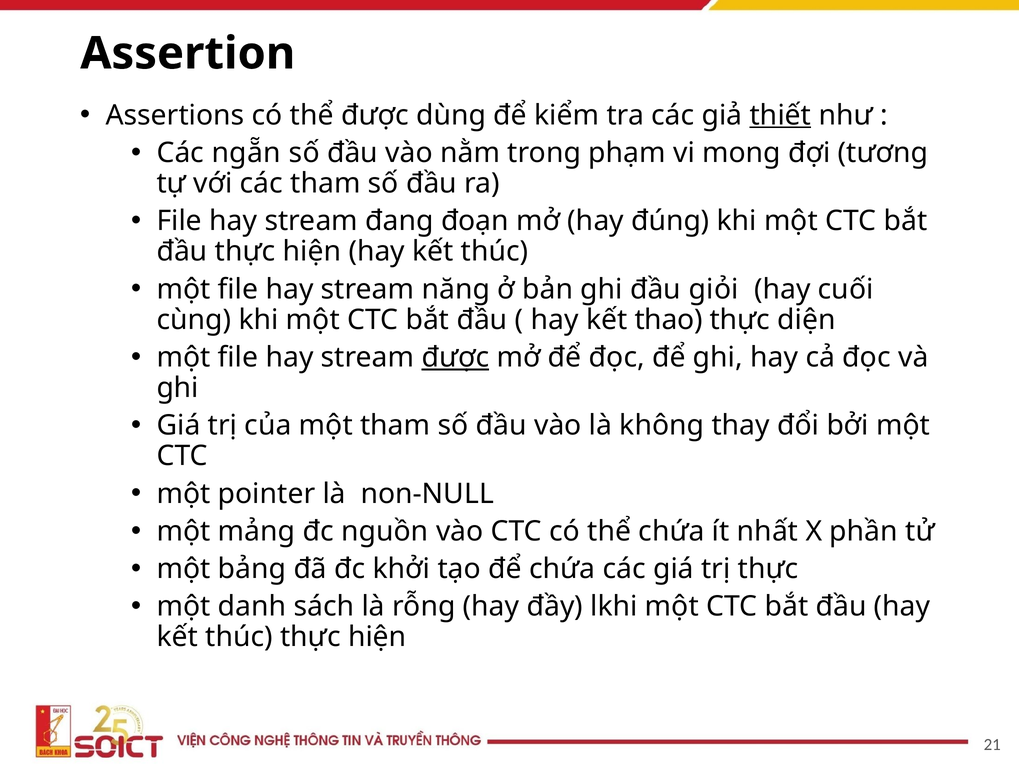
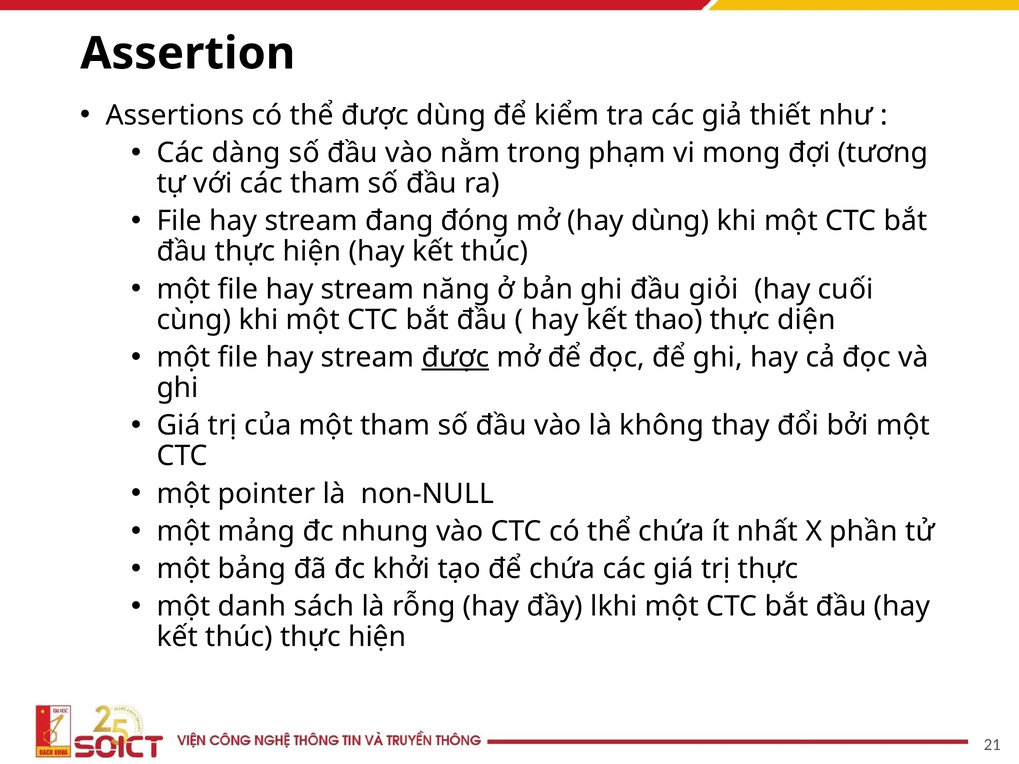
thiết underline: present -> none (780, 115)
ngẵn: ngẵn -> dàng (246, 153)
đoạn: đoạn -> đóng (475, 221)
hay đúng: đúng -> dùng (670, 221)
nguồn: nguồn -> nhung (385, 531)
